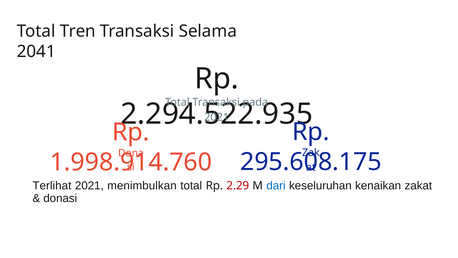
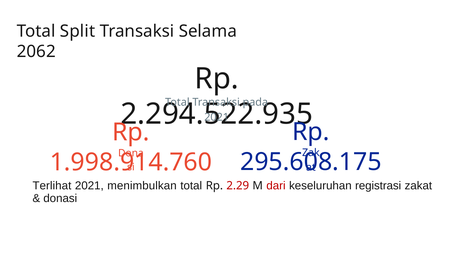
Tren: Tren -> Split (78, 31)
2041: 2041 -> 2062 (36, 52)
dari colour: blue -> red (276, 185)
kenaikan: kenaikan -> registrasi (378, 185)
